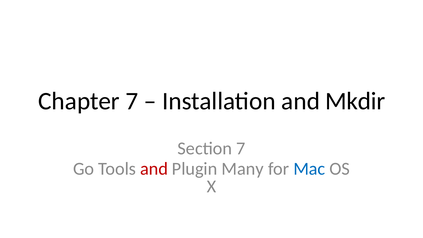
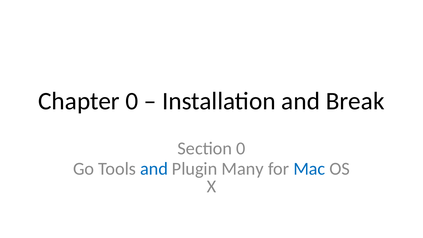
Chapter 7: 7 -> 0 (132, 101)
Mkdir: Mkdir -> Break (355, 101)
Section 7: 7 -> 0 (241, 148)
and colour: red -> blue (154, 169)
